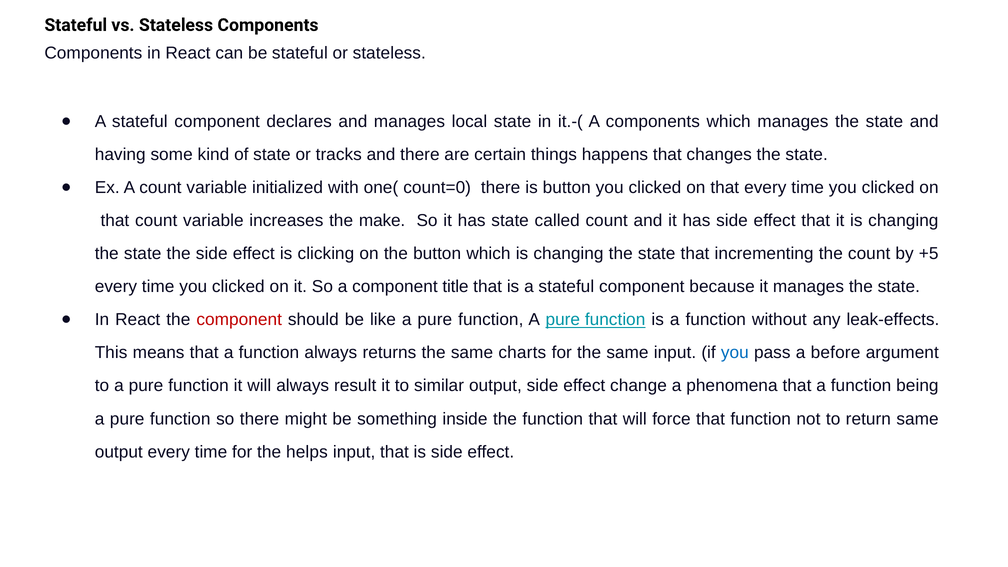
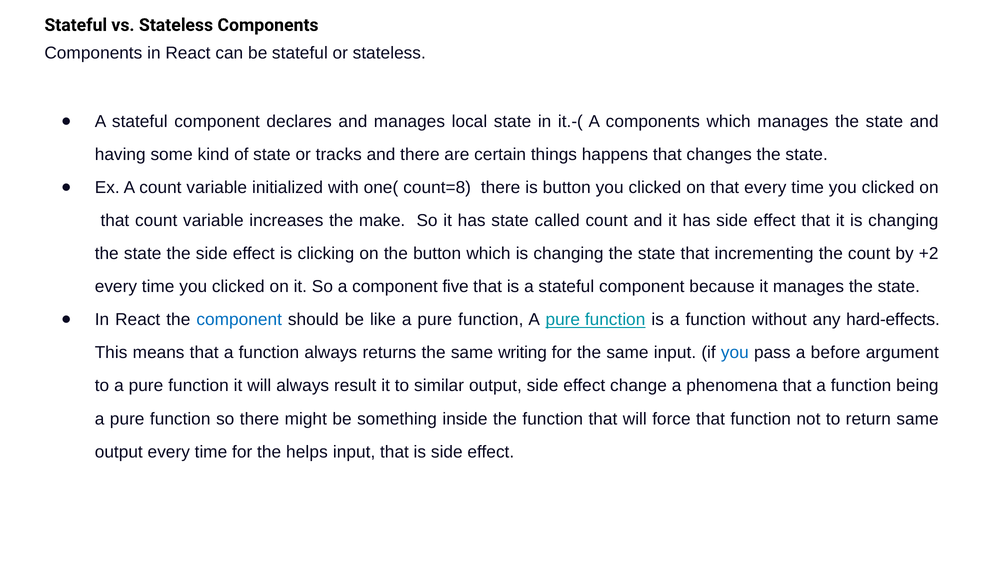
count=0: count=0 -> count=8 (437, 187)
+5: +5 -> +2 (929, 254)
title: title -> five (456, 287)
component colour: red -> blue (239, 320)
leak-effects: leak-effects -> hard-effects (893, 320)
charts: charts -> writing (522, 353)
